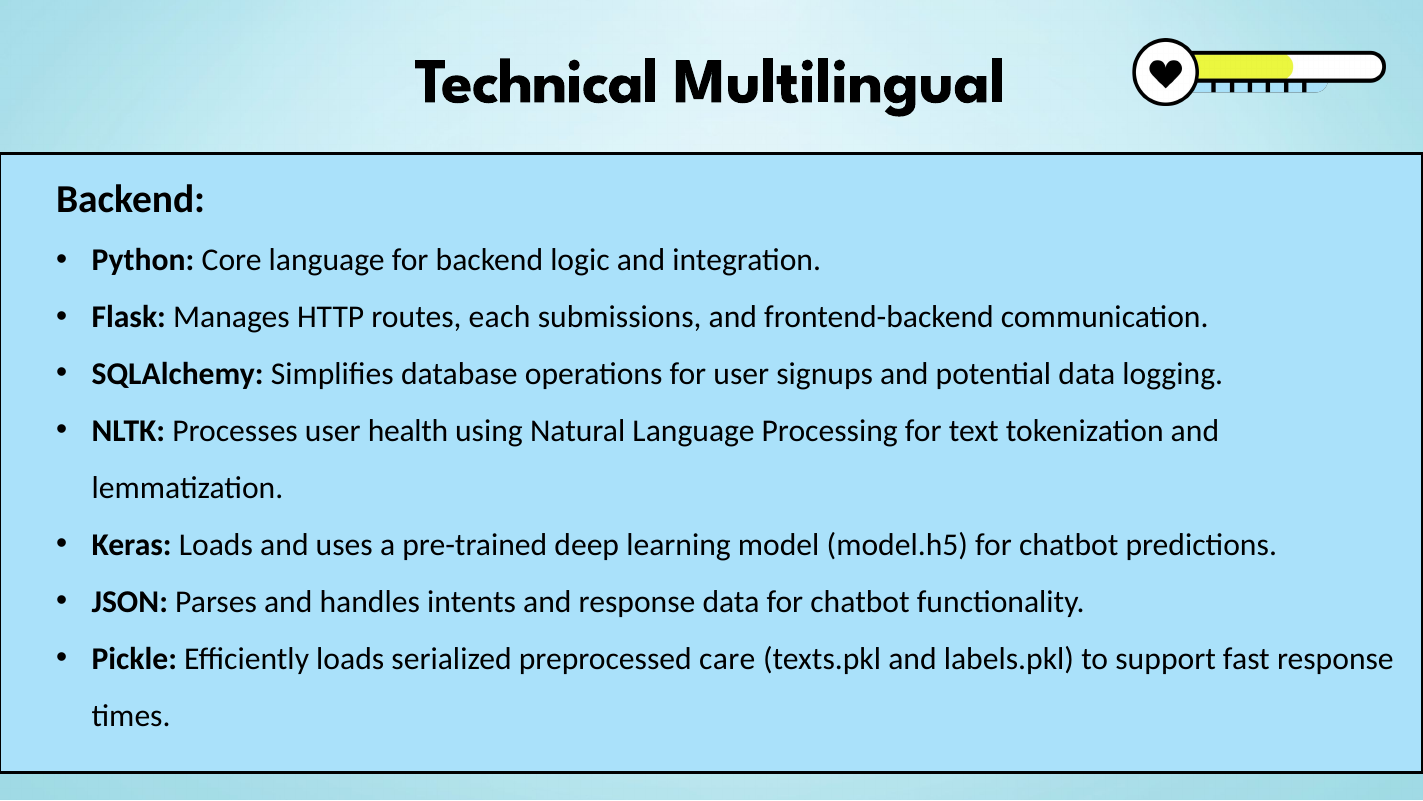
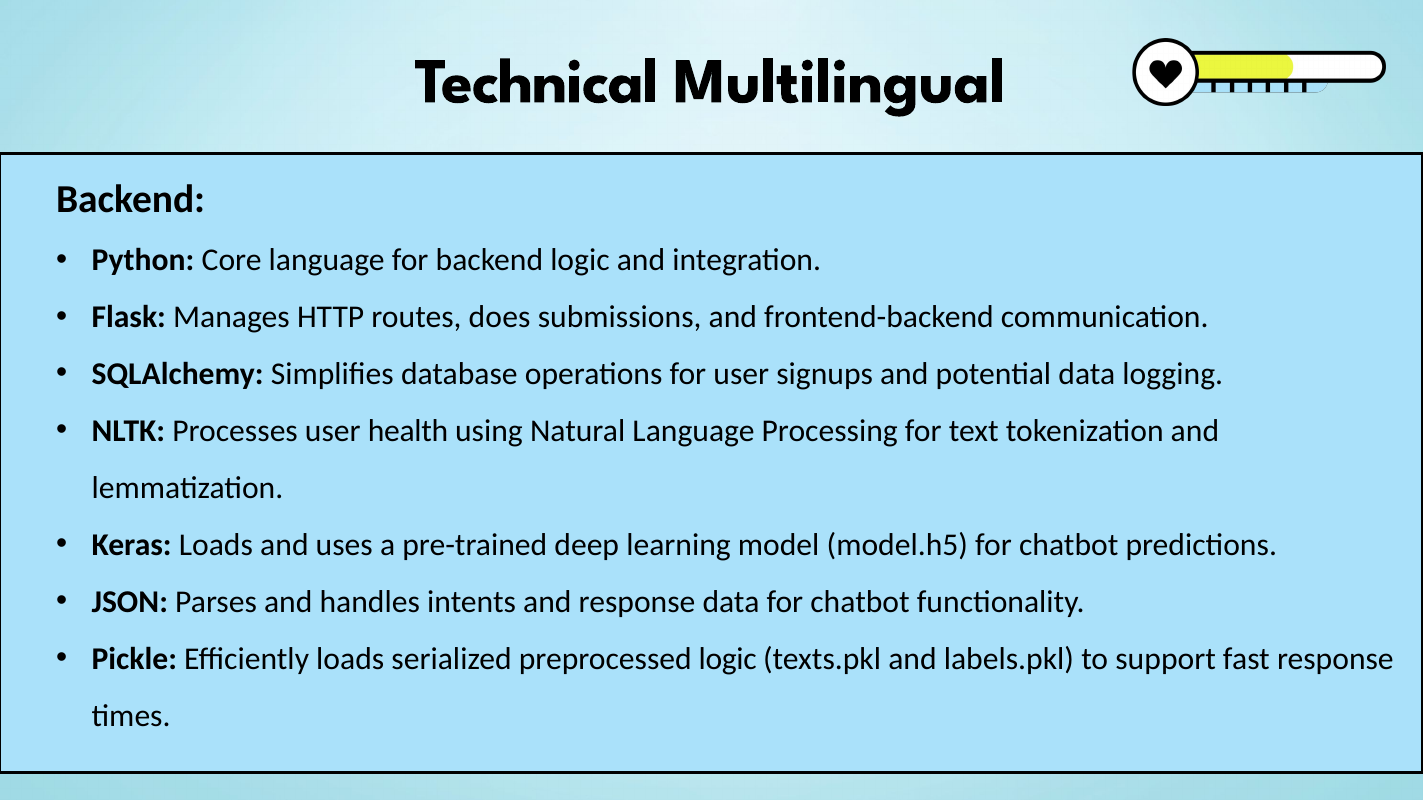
each: each -> does (500, 317)
preprocessed care: care -> logic (728, 659)
